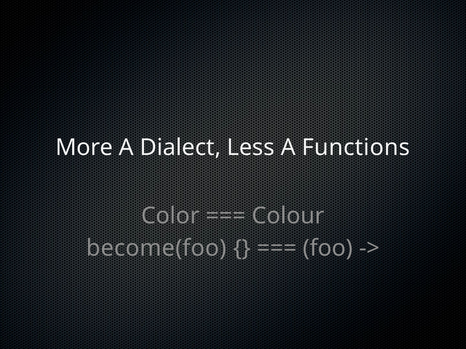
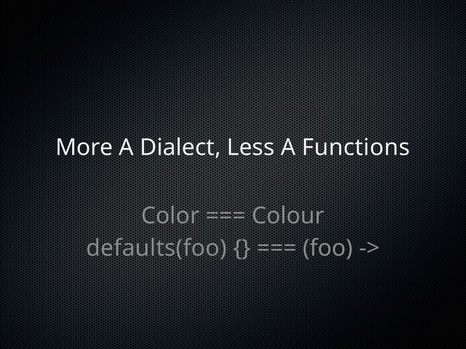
become(foo: become(foo -> defaults(foo (156, 249)
